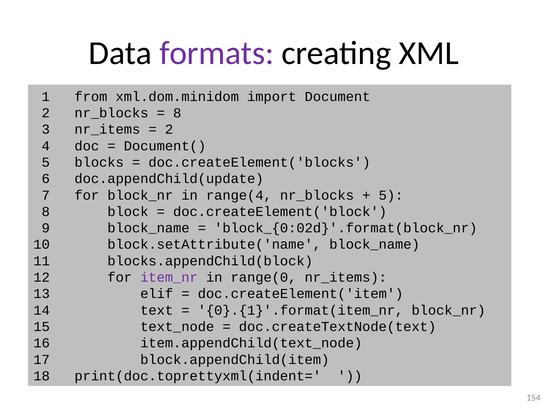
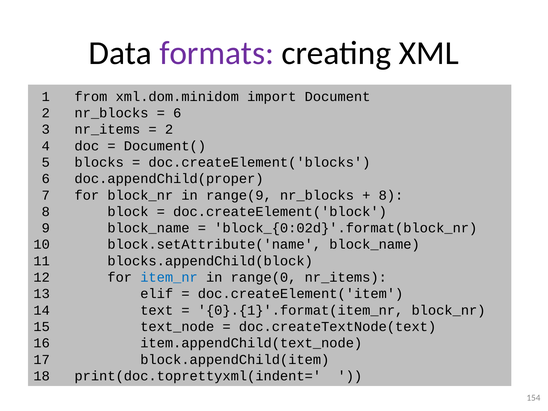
8: 8 -> 6 (177, 113)
doc.appendChild(update: doc.appendChild(update -> doc.appendChild(proper (169, 179)
range(4: range(4 -> range(9 (239, 195)
5: 5 -> 8 (391, 195)
item_nr colour: purple -> blue (169, 277)
